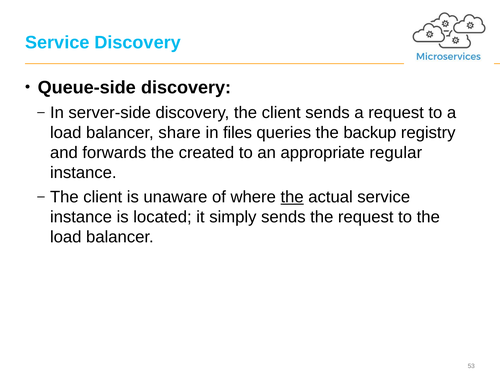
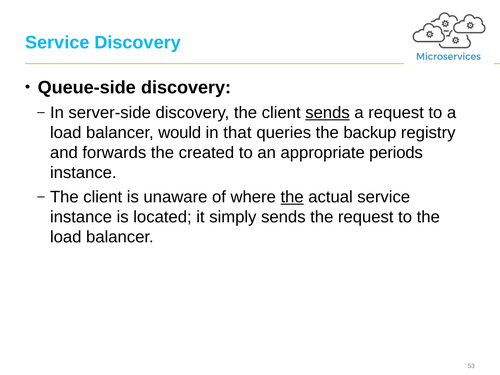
sends underline: none -> present (327, 113)
share: share -> would (180, 133)
files: files -> that (237, 133)
regular: regular -> periods (396, 153)
